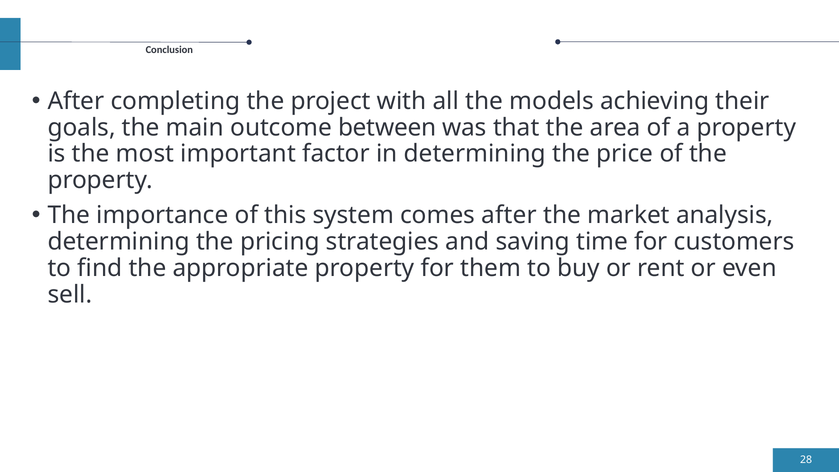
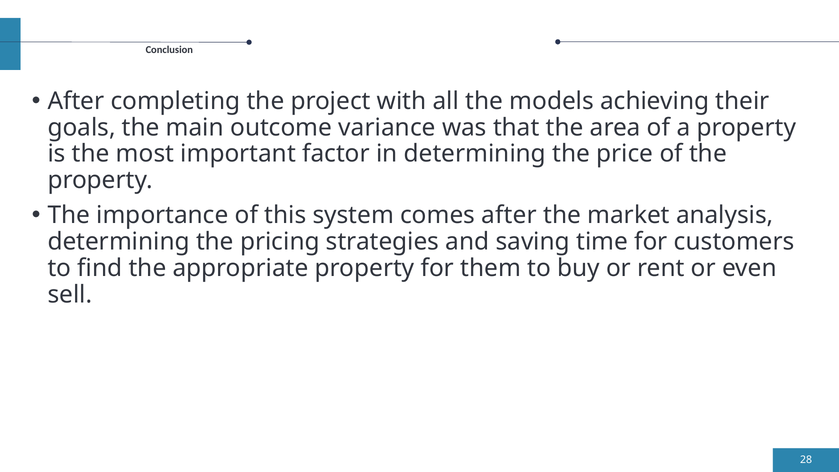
between: between -> variance (387, 127)
